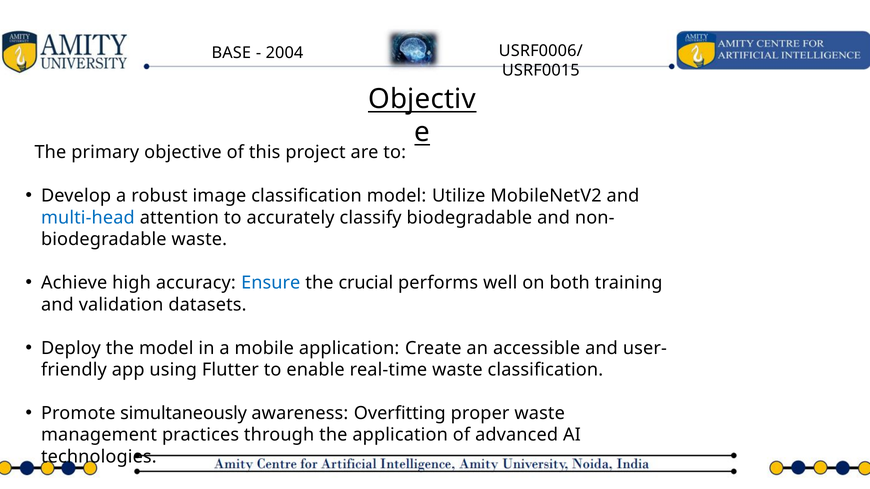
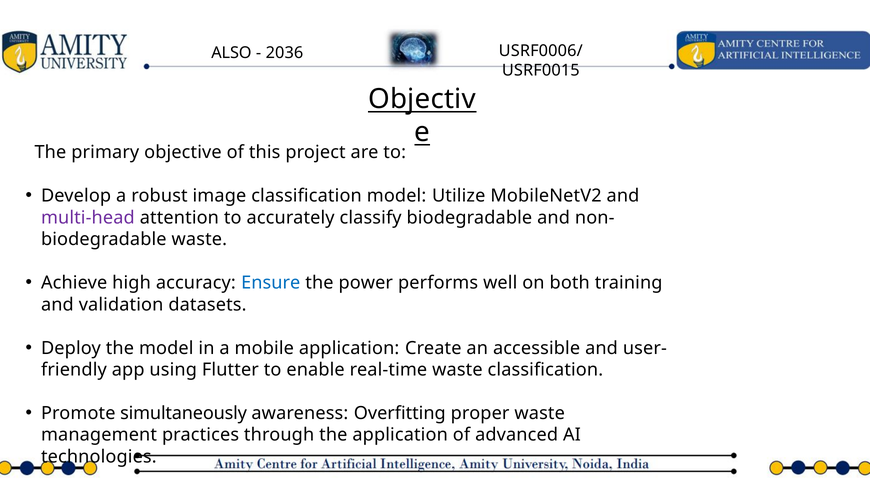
BASE: BASE -> ALSO (231, 53)
2004: 2004 -> 2036 (284, 53)
multi-head colour: blue -> purple (88, 218)
crucial: crucial -> power (366, 283)
